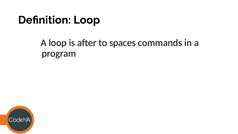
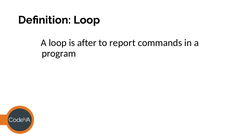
spaces: spaces -> report (122, 43)
